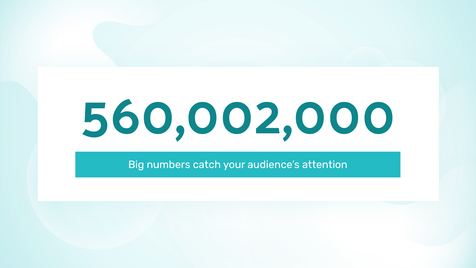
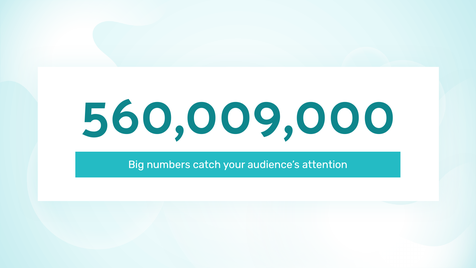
560,002,000: 560,002,000 -> 560,009,000 (238, 115)
